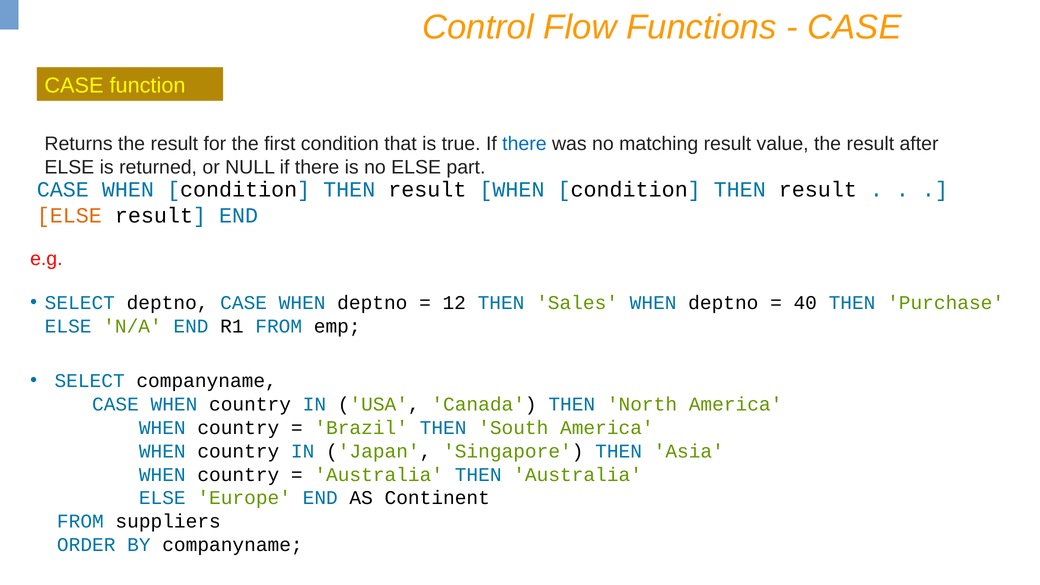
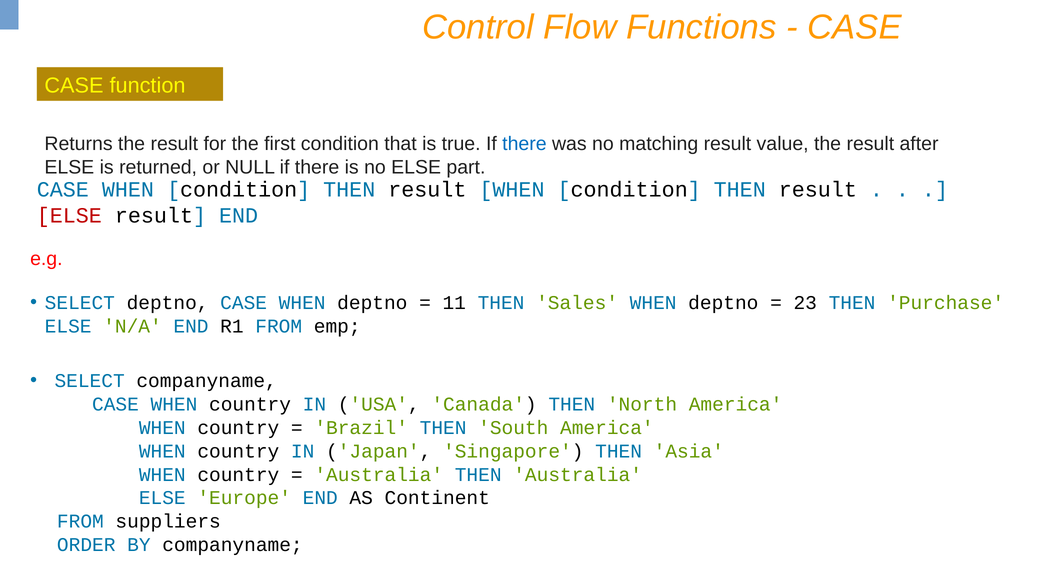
ELSE colour: orange -> red (69, 216)
12: 12 -> 11 (454, 303)
40: 40 -> 23 (805, 303)
